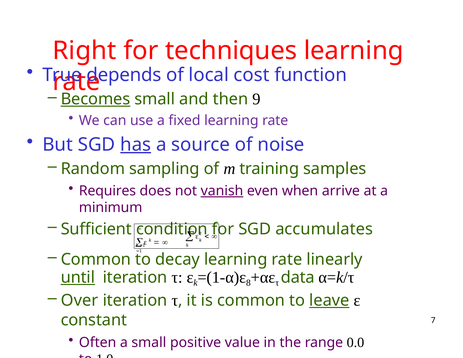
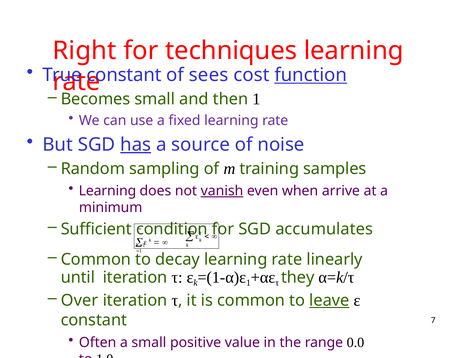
depends: depends -> constant (124, 75)
local: local -> sees (209, 75)
function underline: none -> present (311, 75)
Becomes underline: present -> none (95, 99)
then 9: 9 -> 1 (256, 99)
Requires: Requires -> Learning (107, 191)
until underline: present -> none (78, 277)
8: 8 -> 1 (248, 282)
data: data -> they (298, 277)
